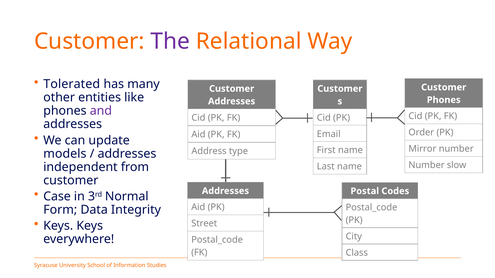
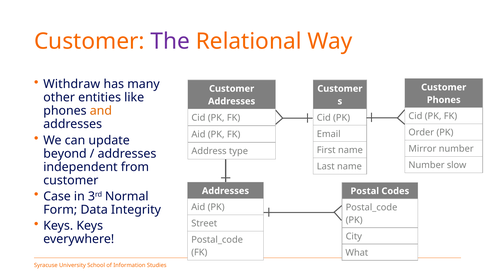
Tolerated: Tolerated -> Withdraw (72, 84)
and colour: purple -> orange (101, 111)
models: models -> beyond (65, 154)
Class: Class -> What (357, 253)
